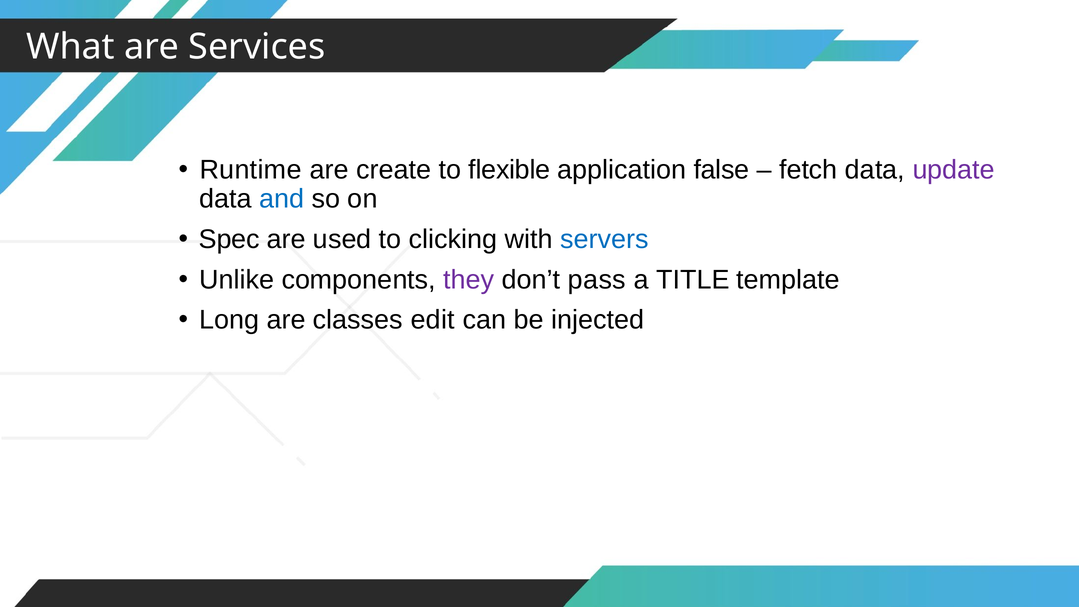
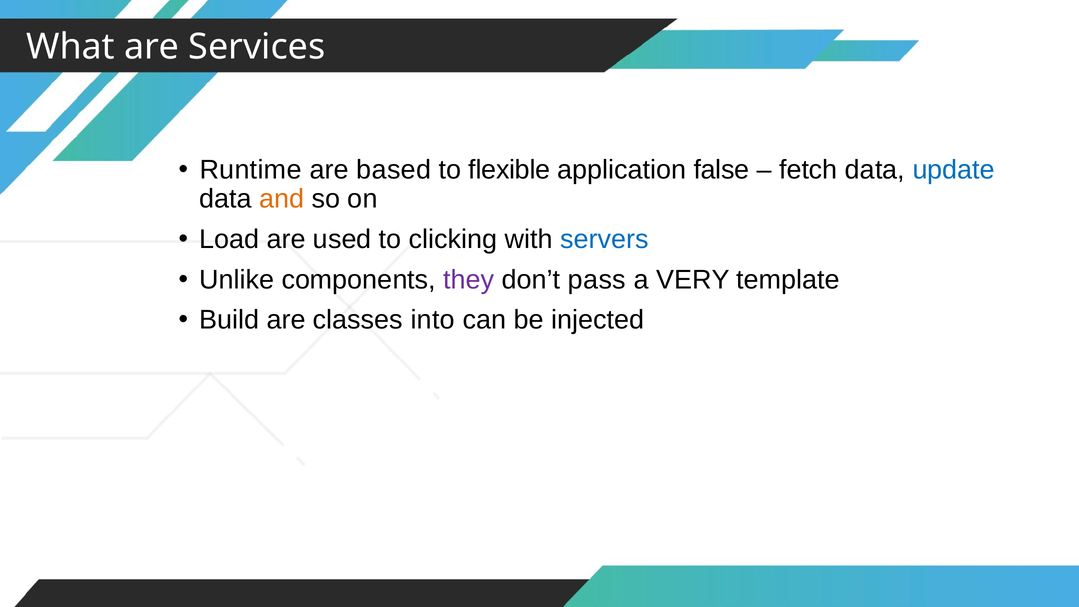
create: create -> based (394, 170)
update colour: purple -> blue (954, 170)
and colour: blue -> orange (282, 199)
Spec: Spec -> Load (229, 239)
TITLE: TITLE -> VERY (693, 280)
Long: Long -> Build (229, 320)
edit: edit -> into (433, 320)
